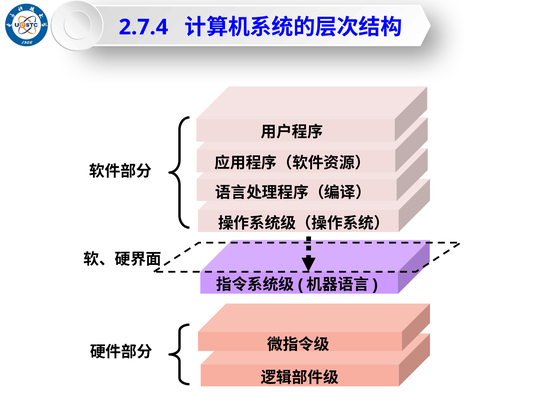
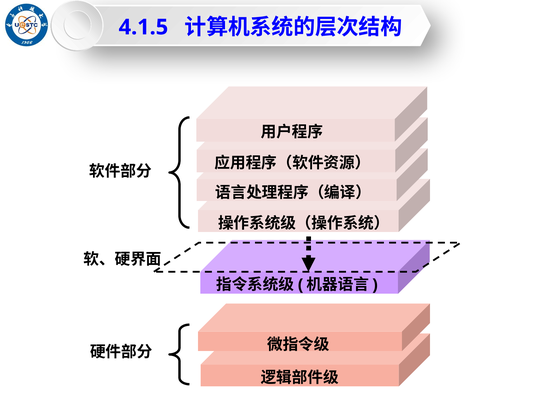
2.7.4: 2.7.4 -> 4.1.5 (143, 27)
